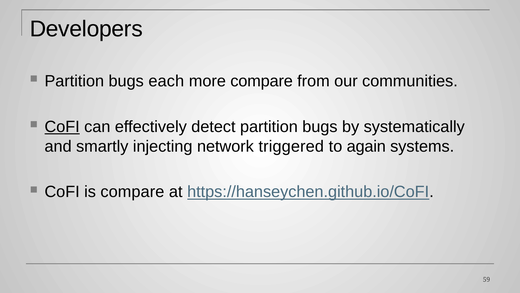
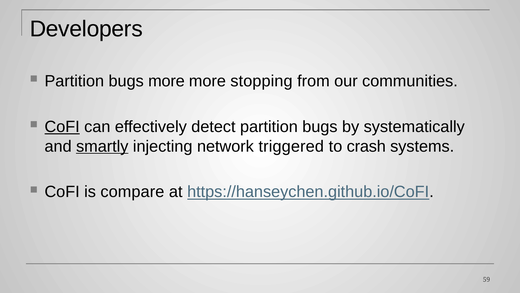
bugs each: each -> more (166, 81)
more compare: compare -> stopping (261, 81)
smartly underline: none -> present (102, 146)
again: again -> crash (366, 146)
